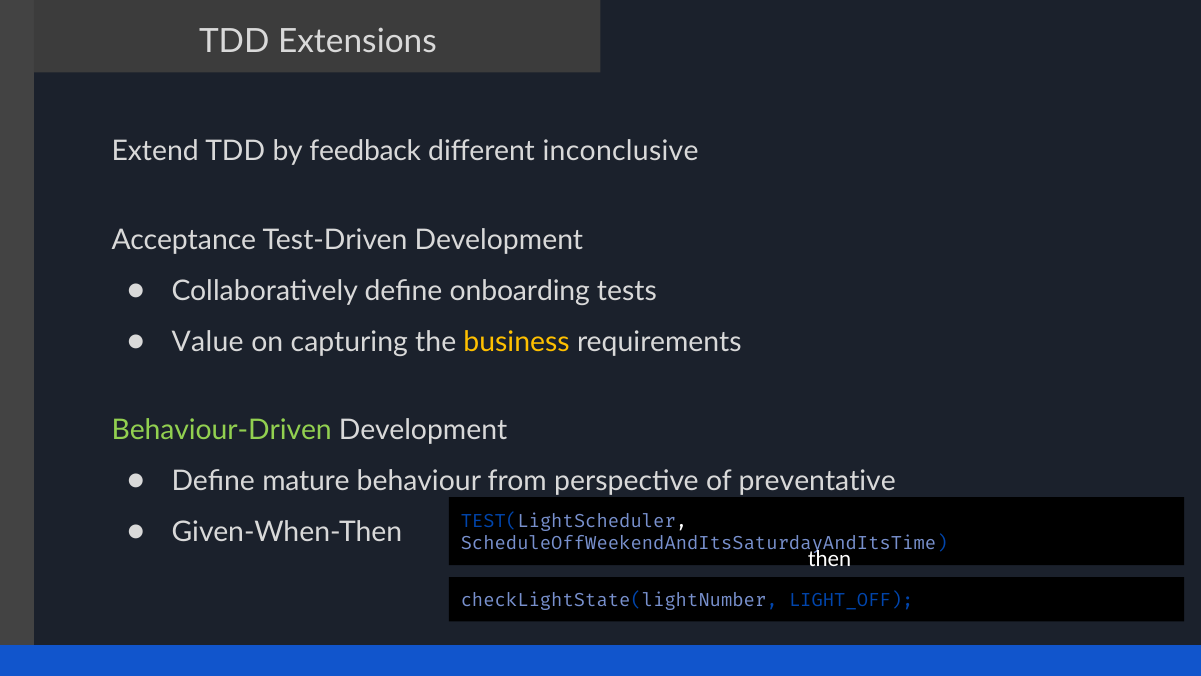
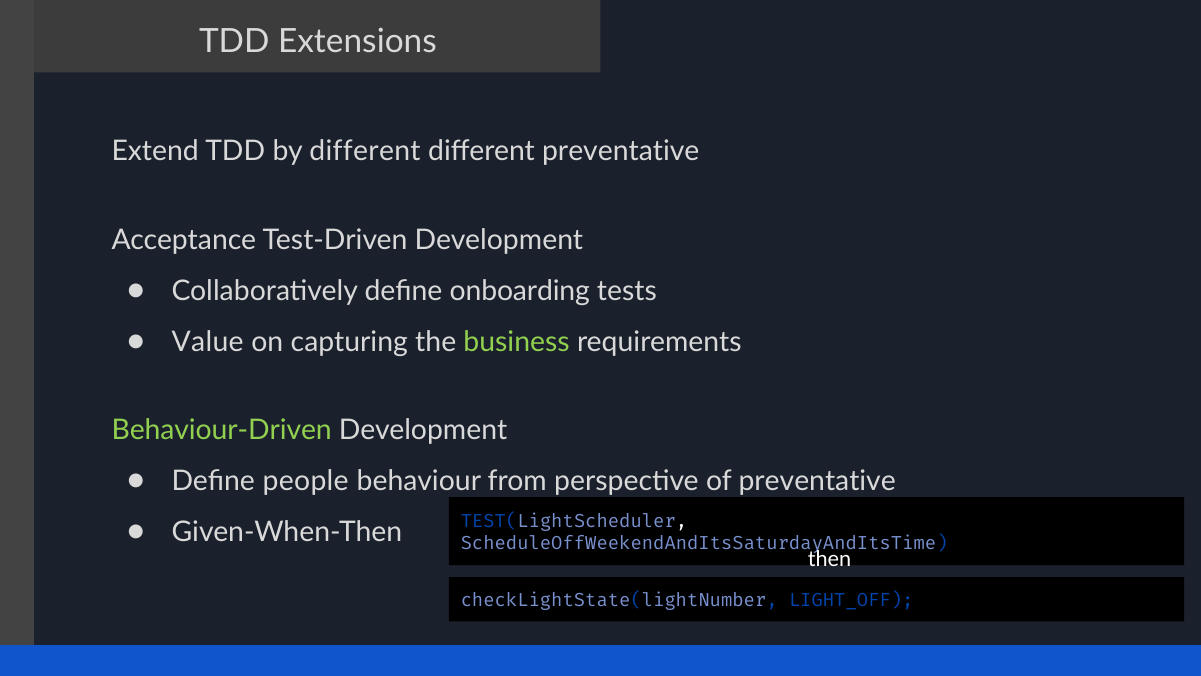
by feedback: feedback -> different (365, 151)
different inconclusive: inconclusive -> preventative (621, 151)
business colour: yellow -> light green (517, 342)
mature: mature -> people (306, 481)
